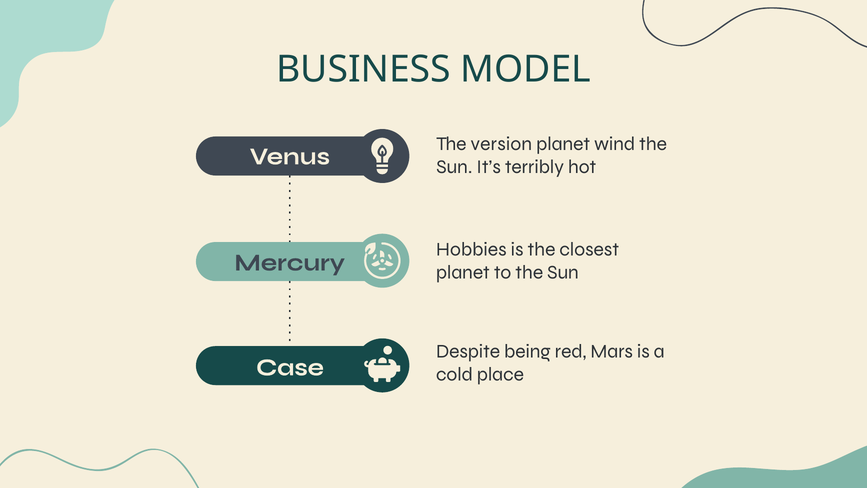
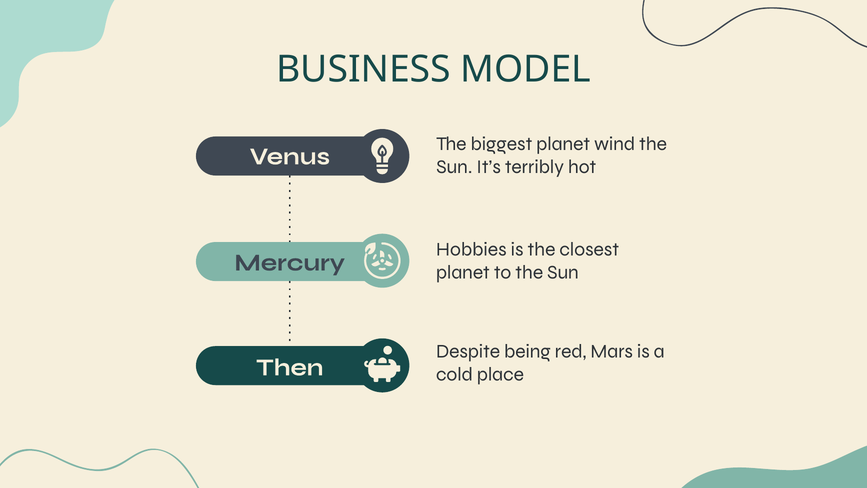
version: version -> biggest (501, 144)
Case: Case -> Then (290, 367)
